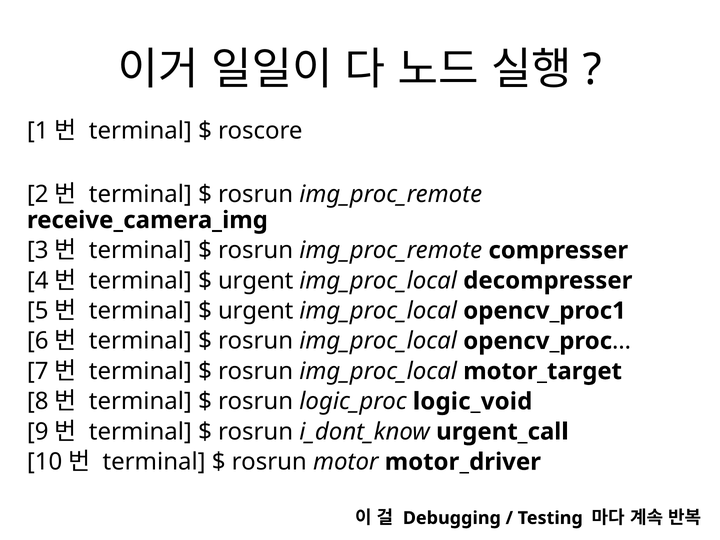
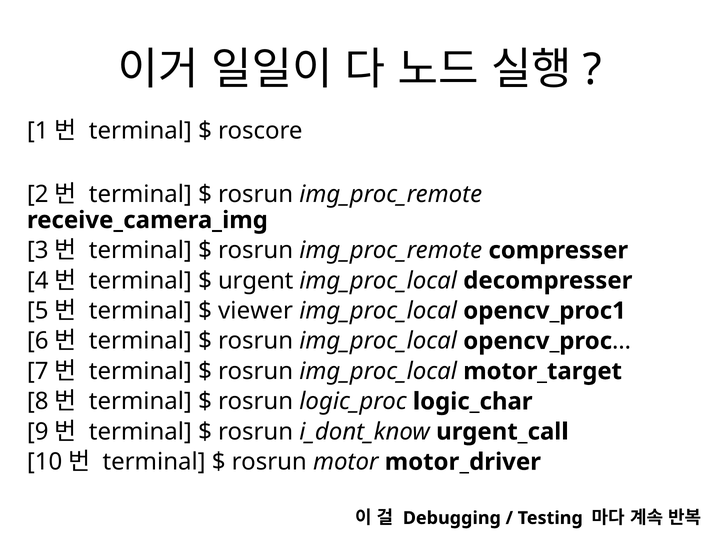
urgent: urgent -> viewer (256, 311)
logic_void: logic_void -> logic_char (473, 401)
